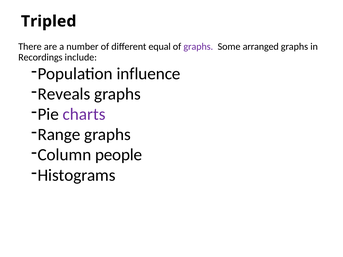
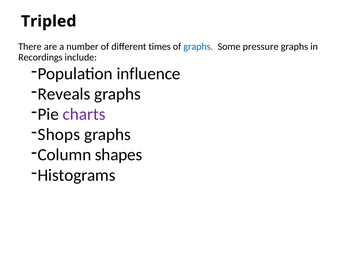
equal: equal -> times (160, 47)
graphs colour: purple -> blue (198, 47)
arranged: arranged -> pressure (261, 47)
Range: Range -> Shops (59, 135)
people: people -> shapes (119, 155)
